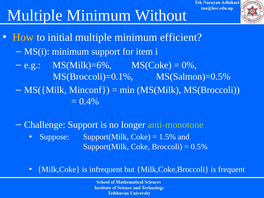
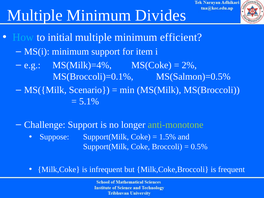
Without: Without -> Divides (161, 15)
How colour: yellow -> light blue (23, 37)
MS(Milk)=6%: MS(Milk)=6% -> MS(Milk)=4% (82, 65)
0%: 0% -> 2% (189, 65)
Minconf: Minconf -> Scenario (89, 90)
0.4%: 0.4% -> 5.1% (89, 101)
